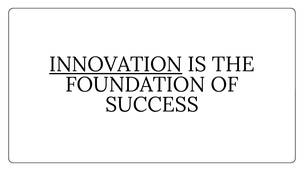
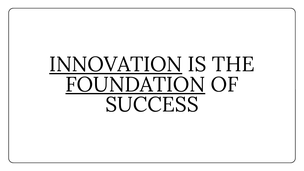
FOUNDATION underline: none -> present (135, 85)
